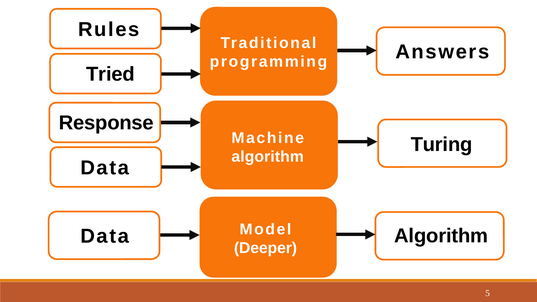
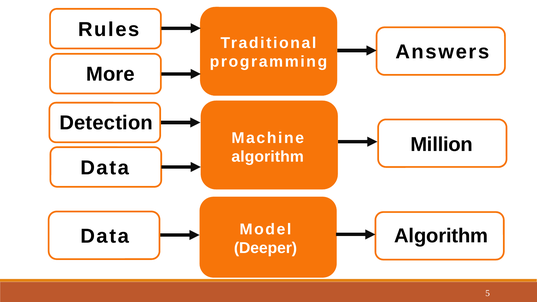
Tried: Tried -> More (110, 74)
Response: Response -> Detection (106, 123)
Turing: Turing -> Million (442, 145)
